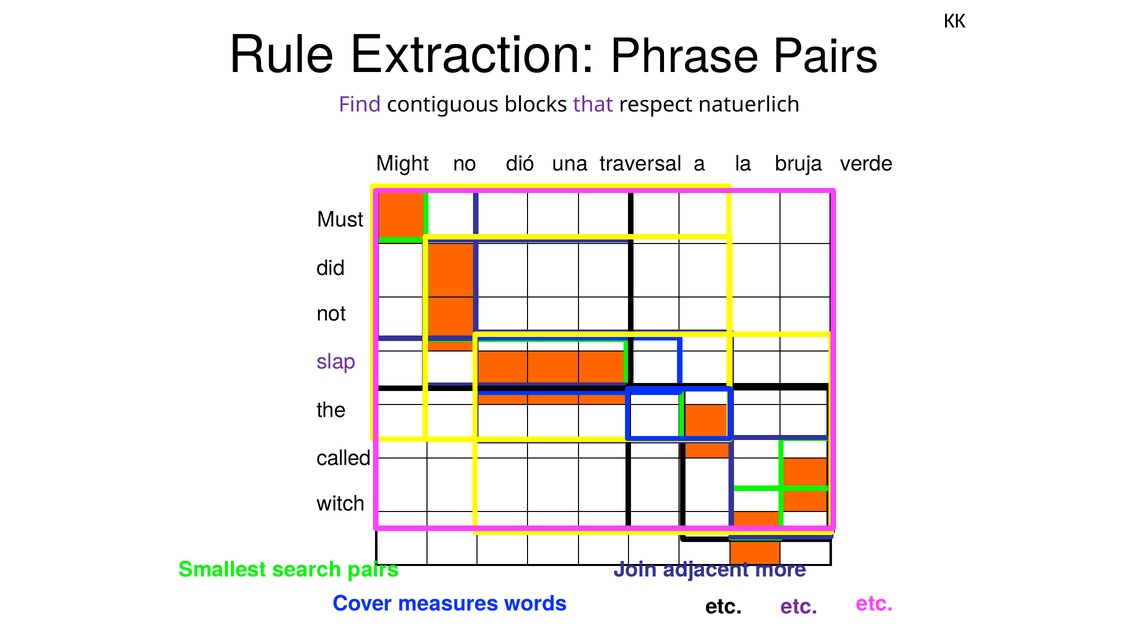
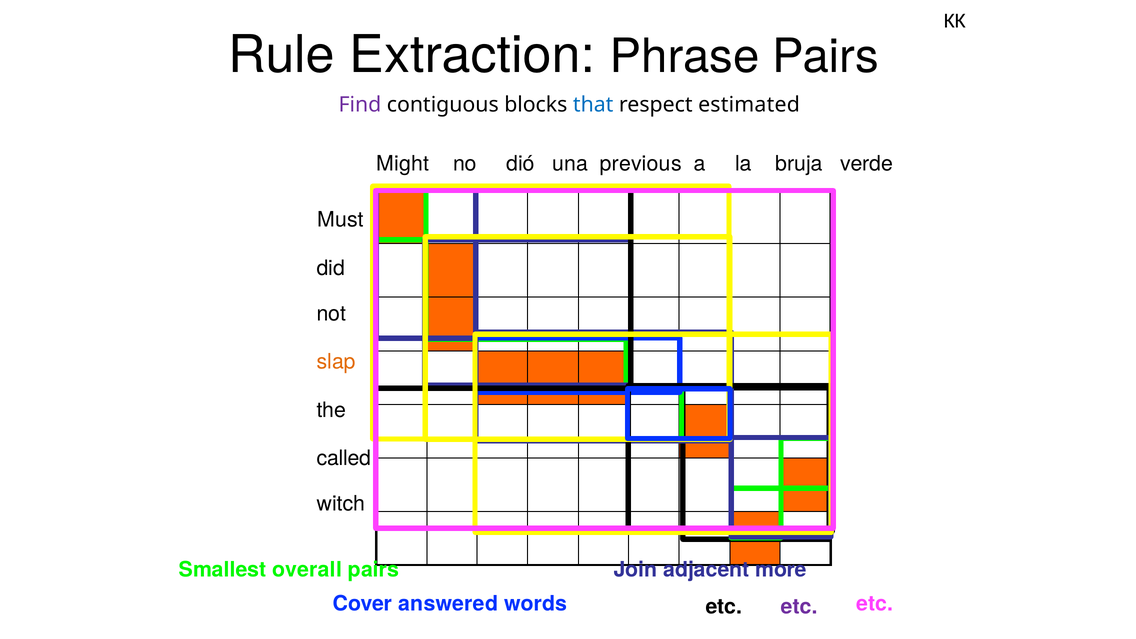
that colour: purple -> blue (593, 105)
natuerlich: natuerlich -> estimated (749, 105)
traversal: traversal -> previous (641, 164)
slap colour: purple -> orange (336, 362)
search: search -> overall (307, 570)
measures: measures -> answered (448, 604)
